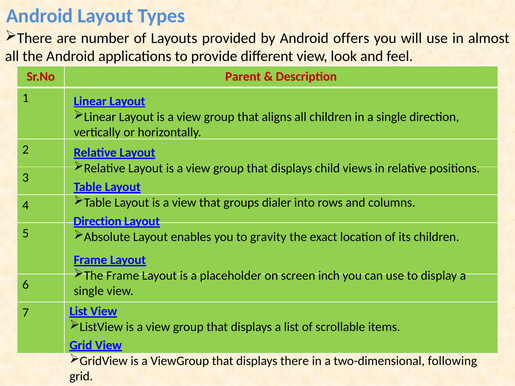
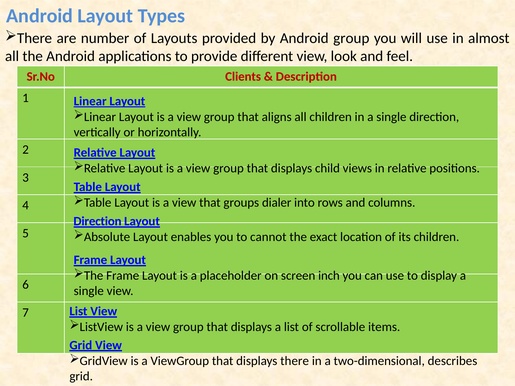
Android offers: offers -> group (351, 38)
Parent: Parent -> Clients (243, 77)
gravity: gravity -> cannot (268, 237)
following: following -> describes (452, 361)
